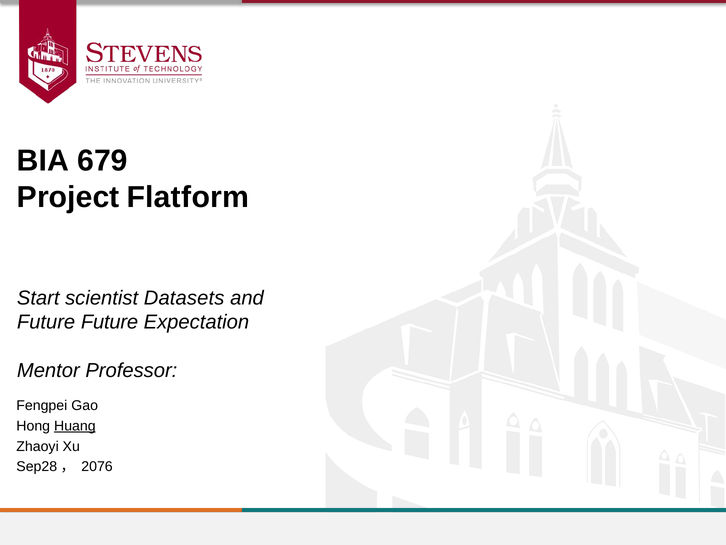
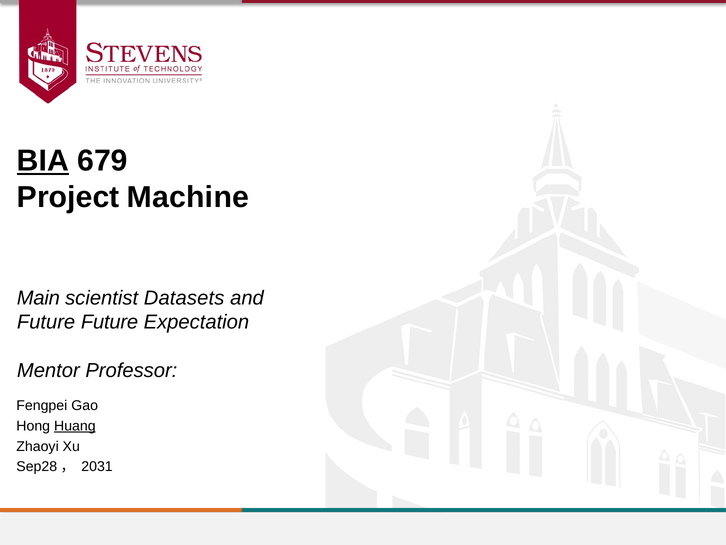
BIA underline: none -> present (43, 161)
Flatform: Flatform -> Machine (188, 197)
Start: Start -> Main (38, 298)
2076: 2076 -> 2031 (97, 466)
